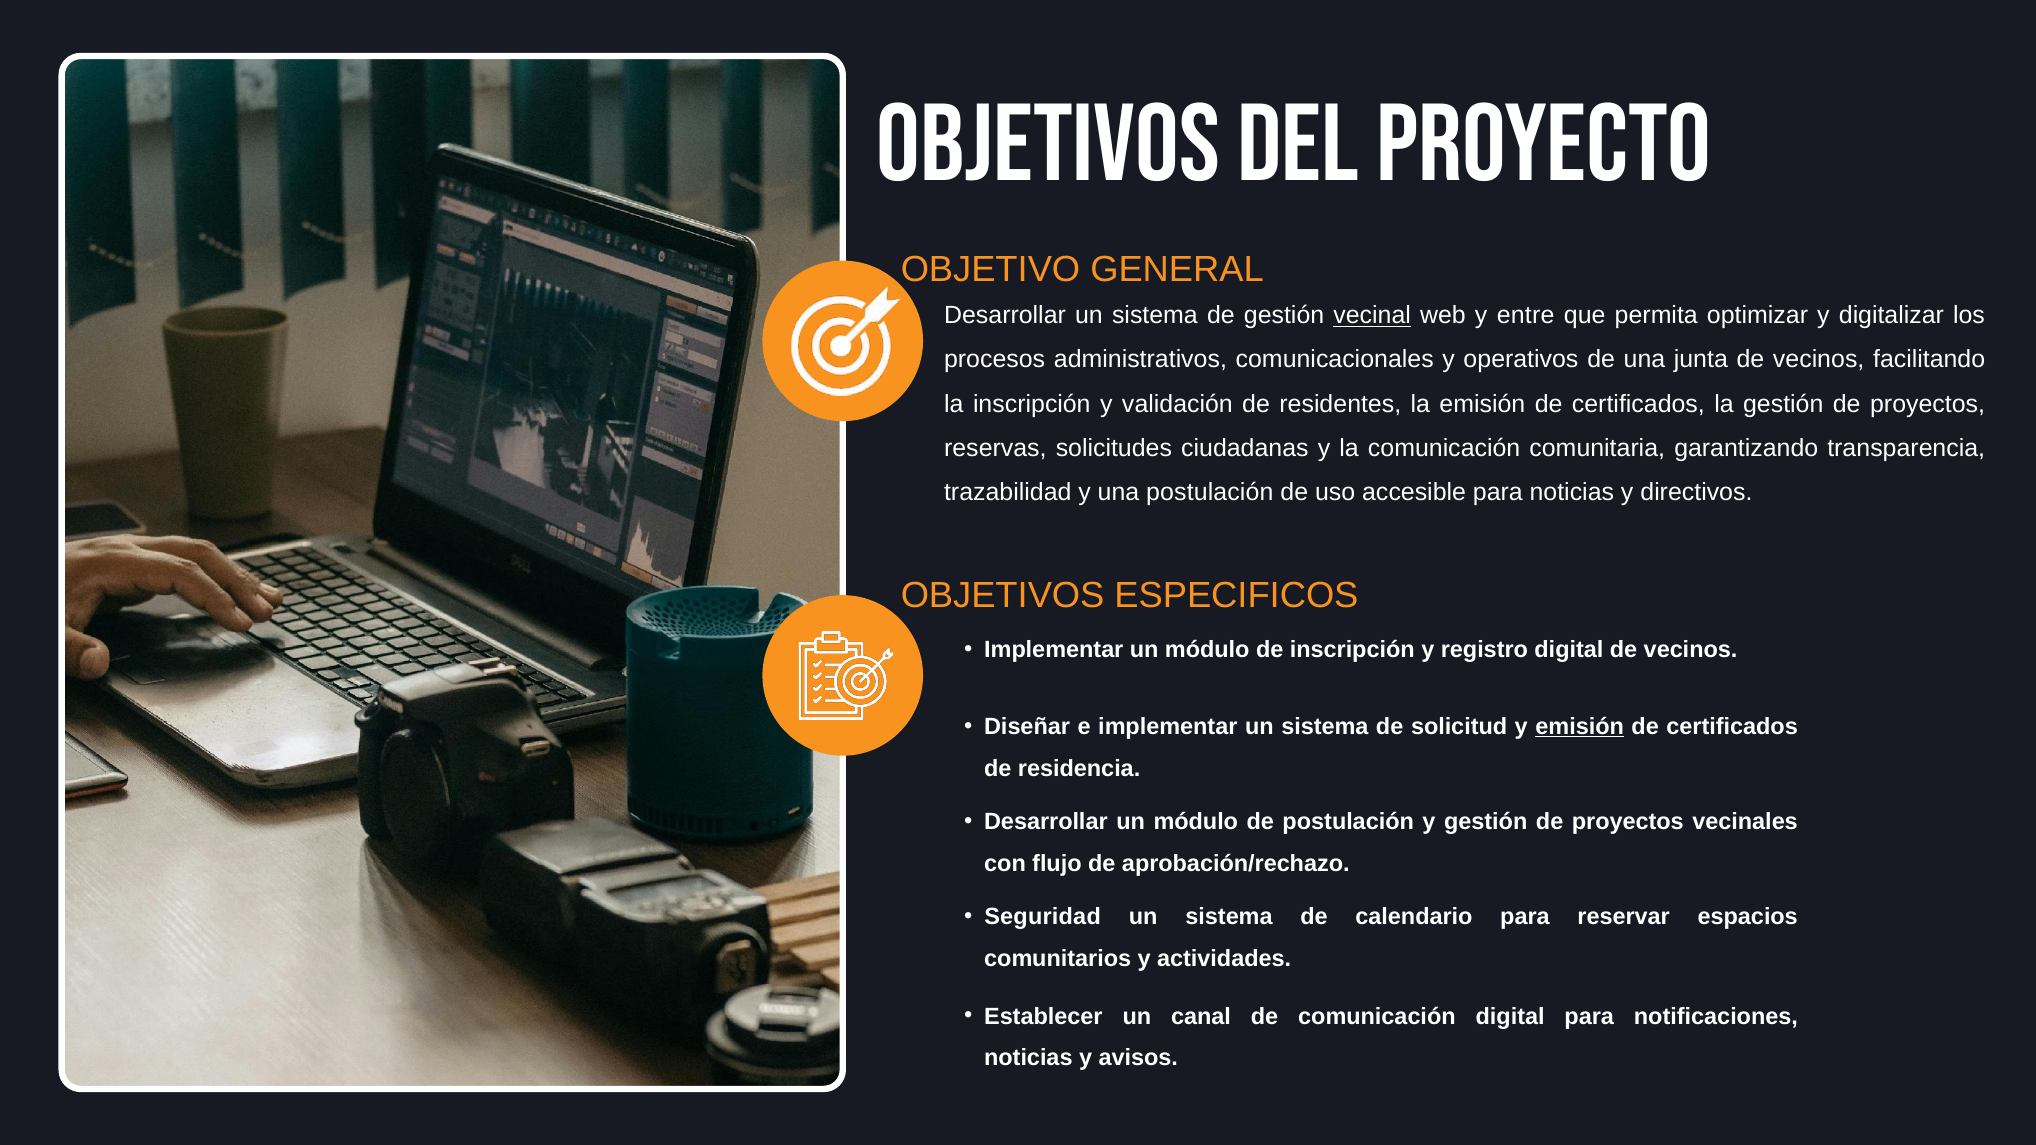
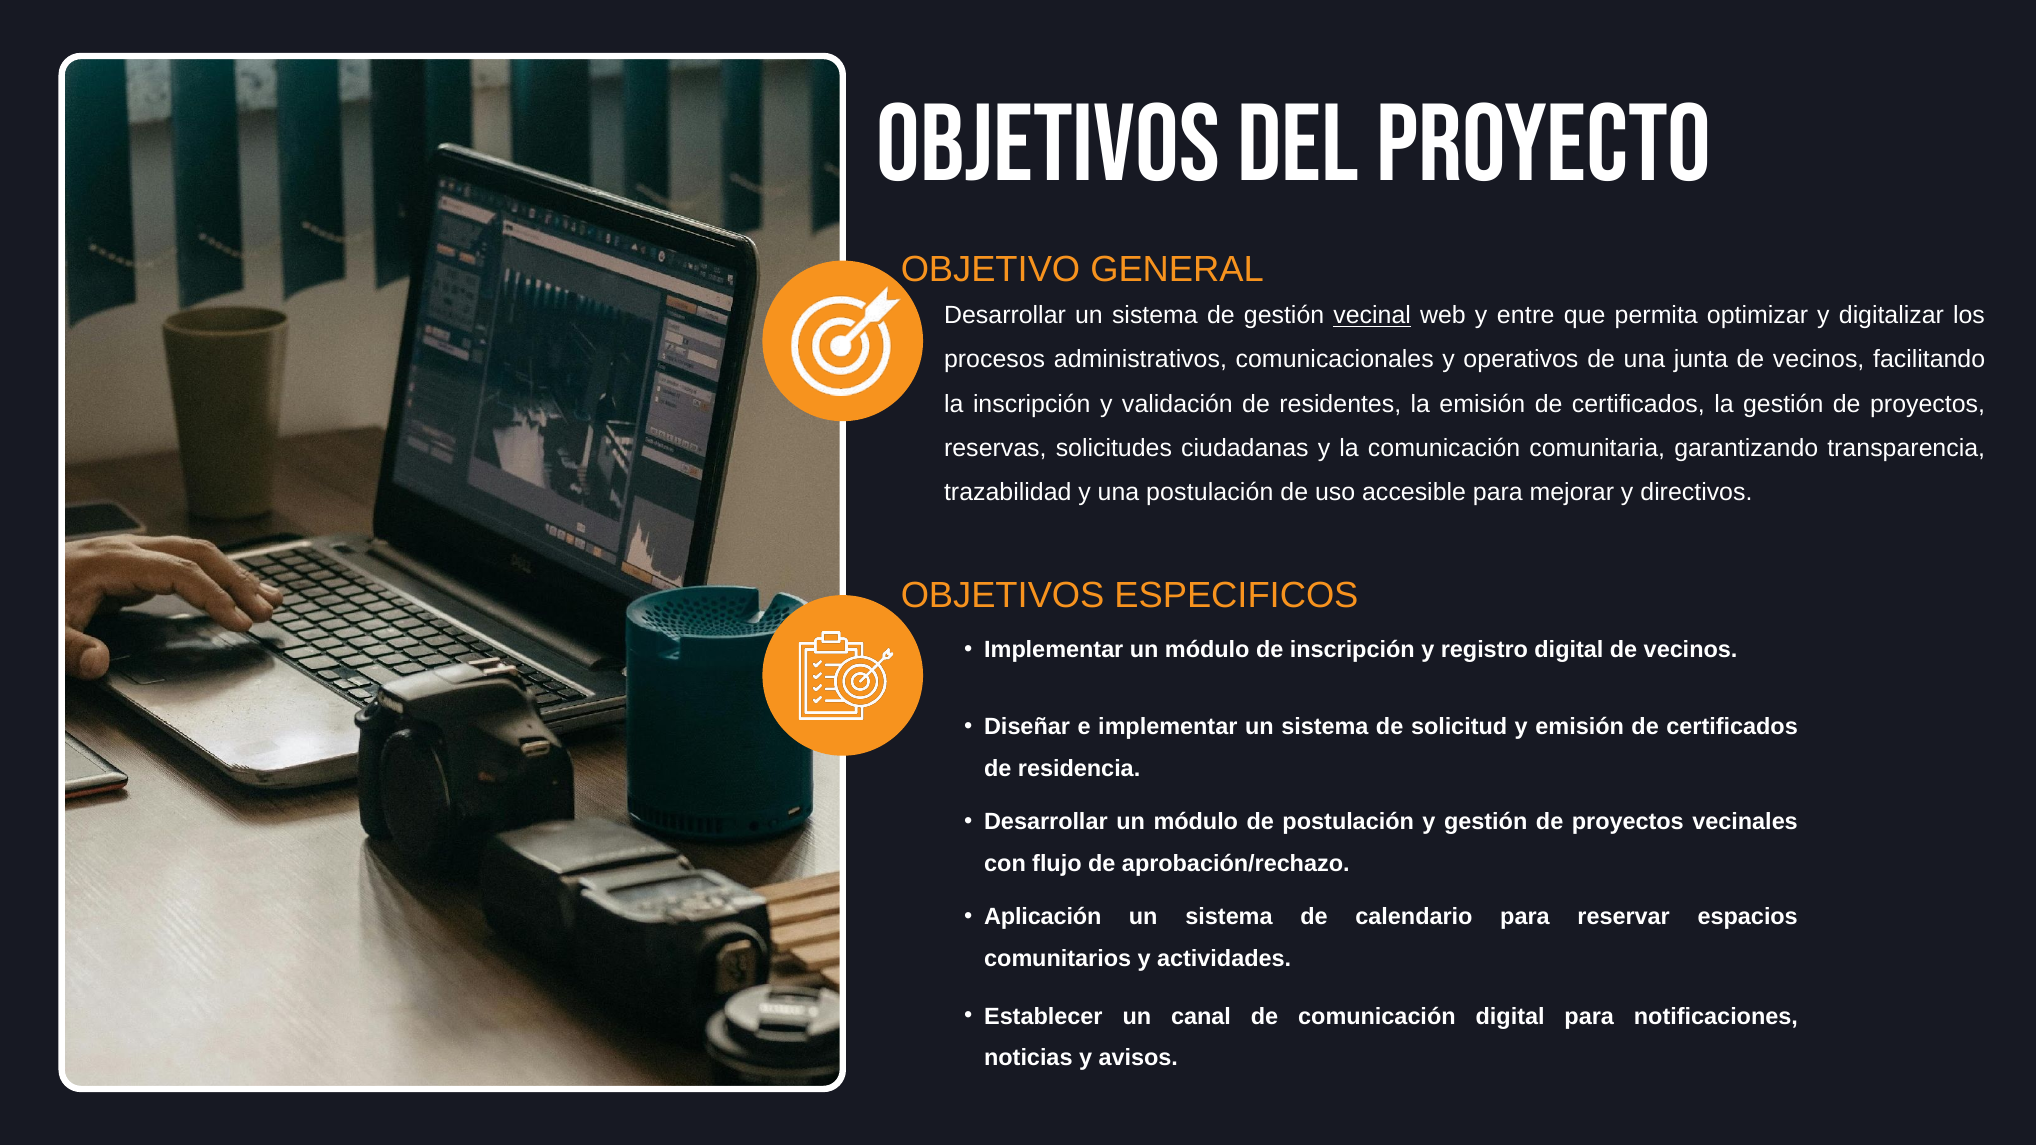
para noticias: noticias -> mejorar (1572, 492)
emisión underline: present -> none (1580, 727)
Seguridad: Seguridad -> Aplicación (1043, 917)
